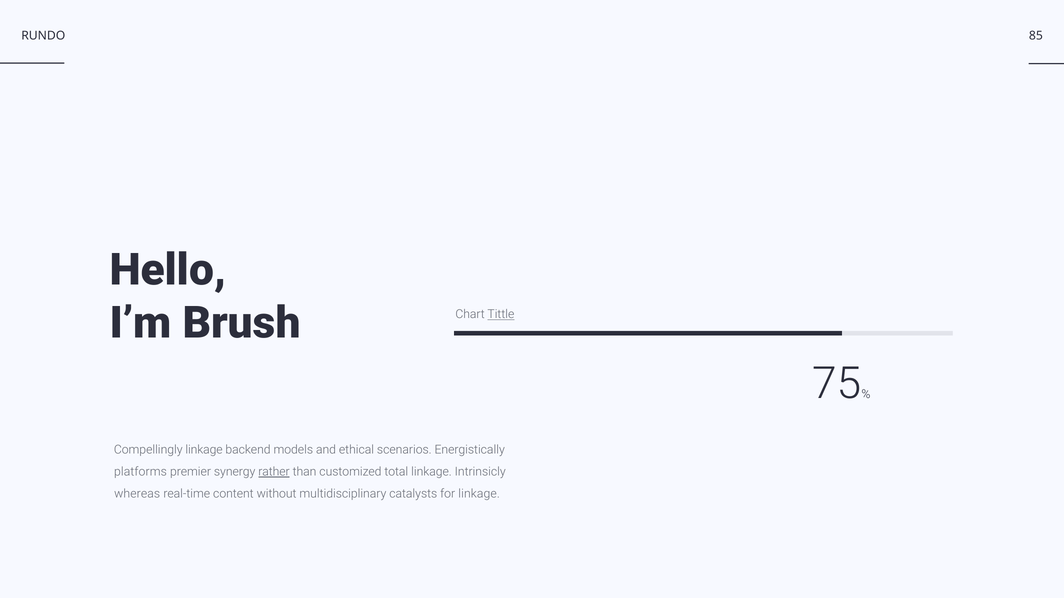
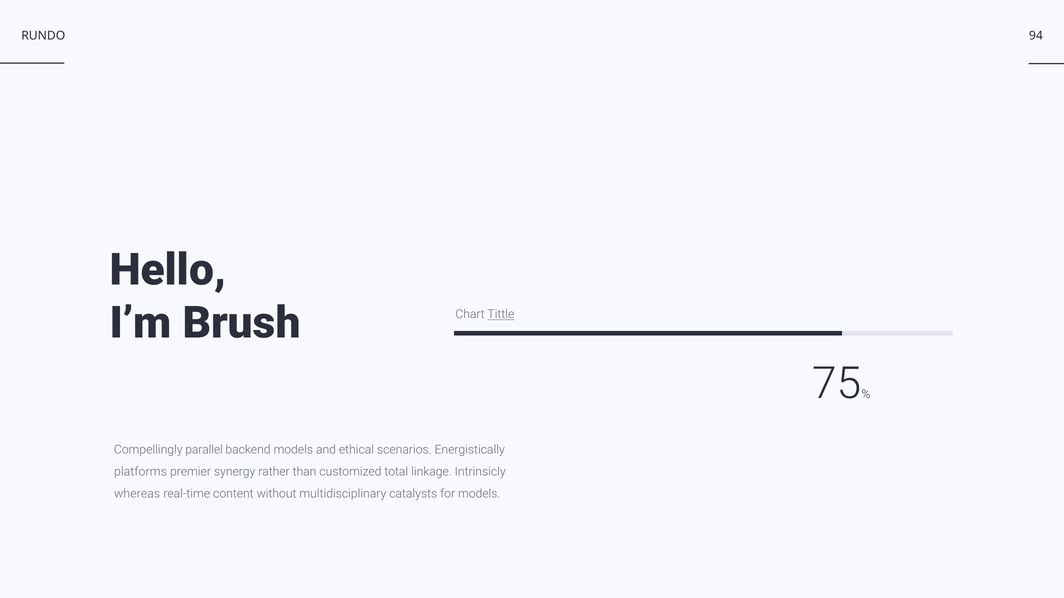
85: 85 -> 94 (1036, 36)
Compellingly linkage: linkage -> parallel (204, 450)
rather underline: present -> none (274, 472)
for linkage: linkage -> models (479, 494)
